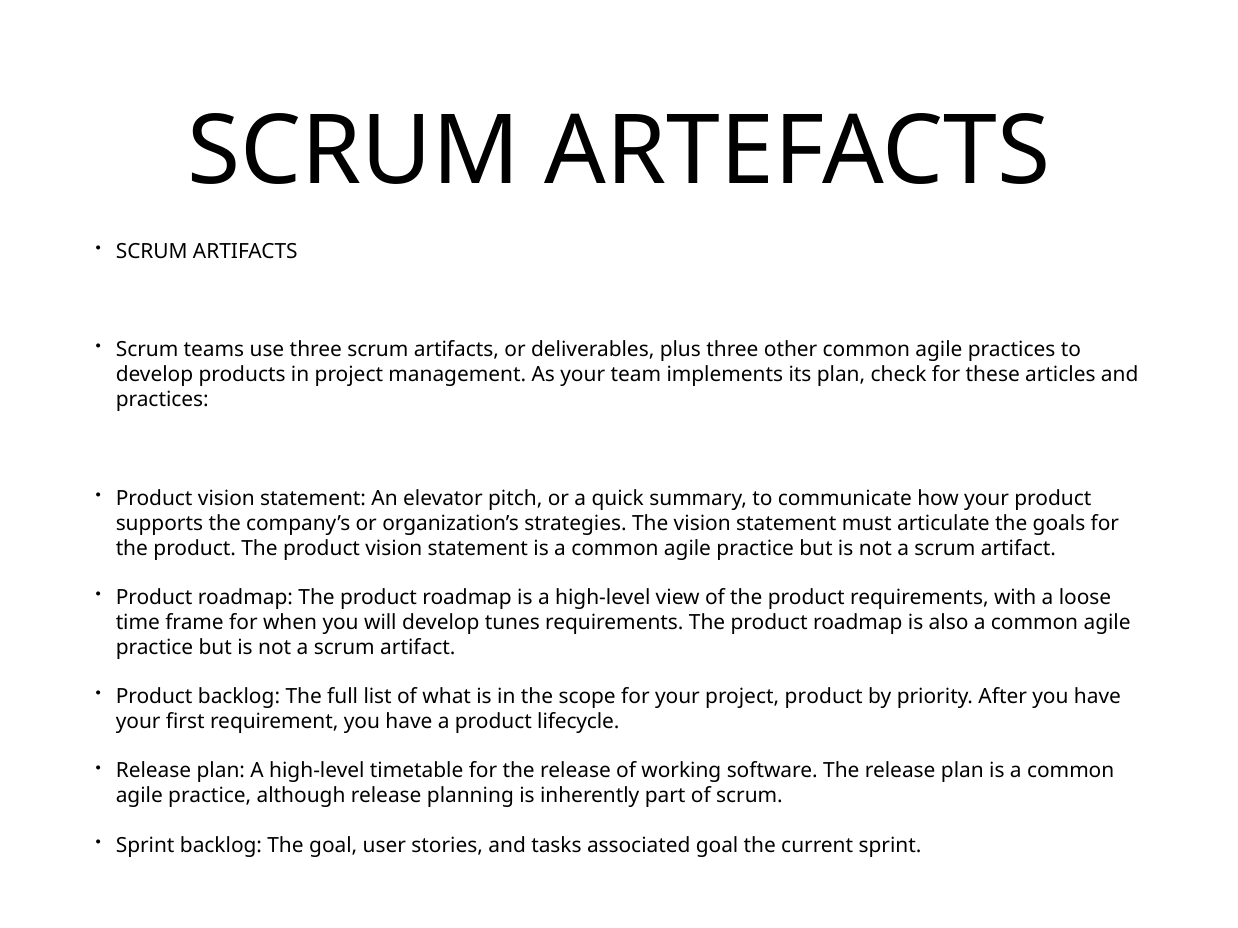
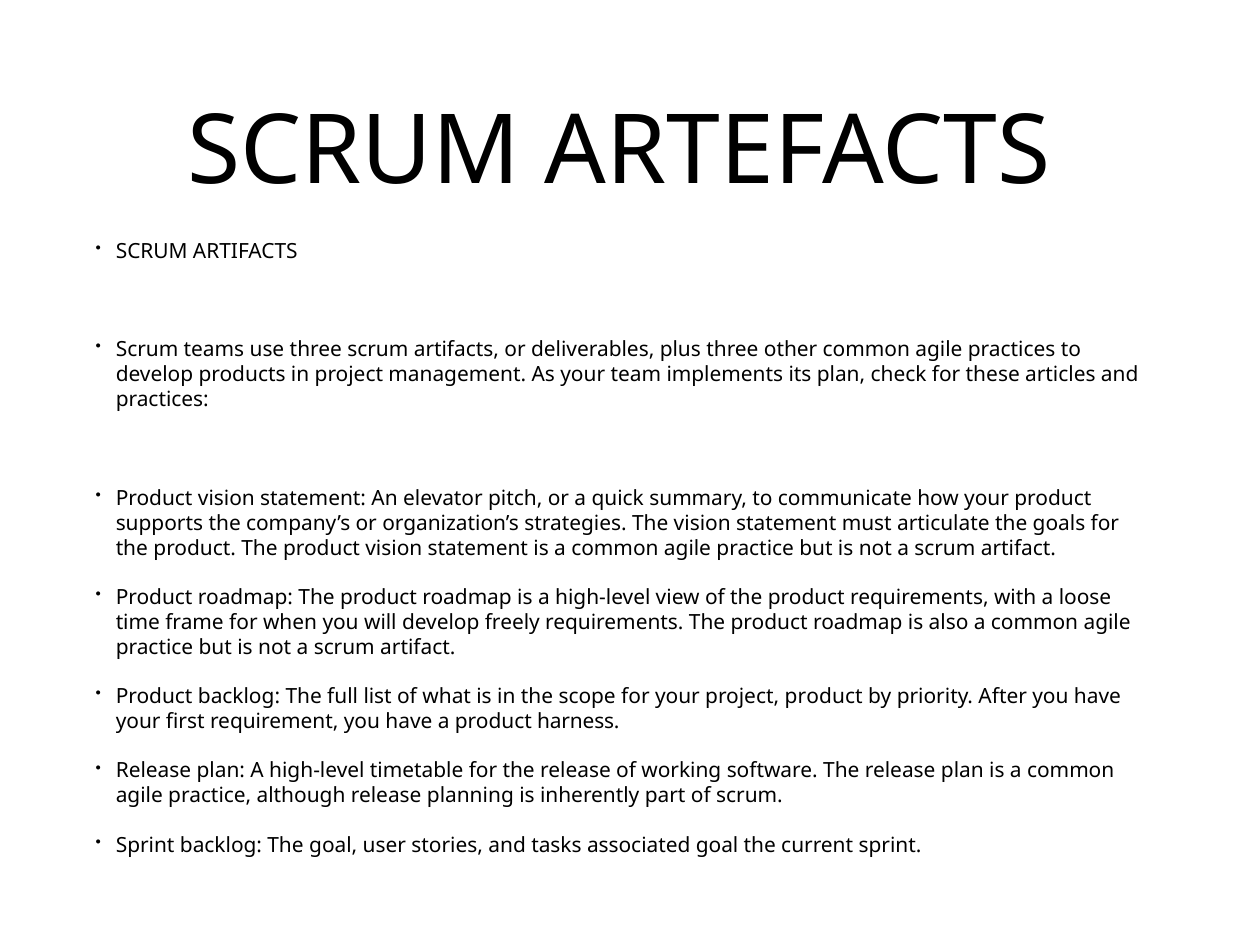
tunes: tunes -> freely (512, 623)
lifecycle: lifecycle -> harness (578, 722)
